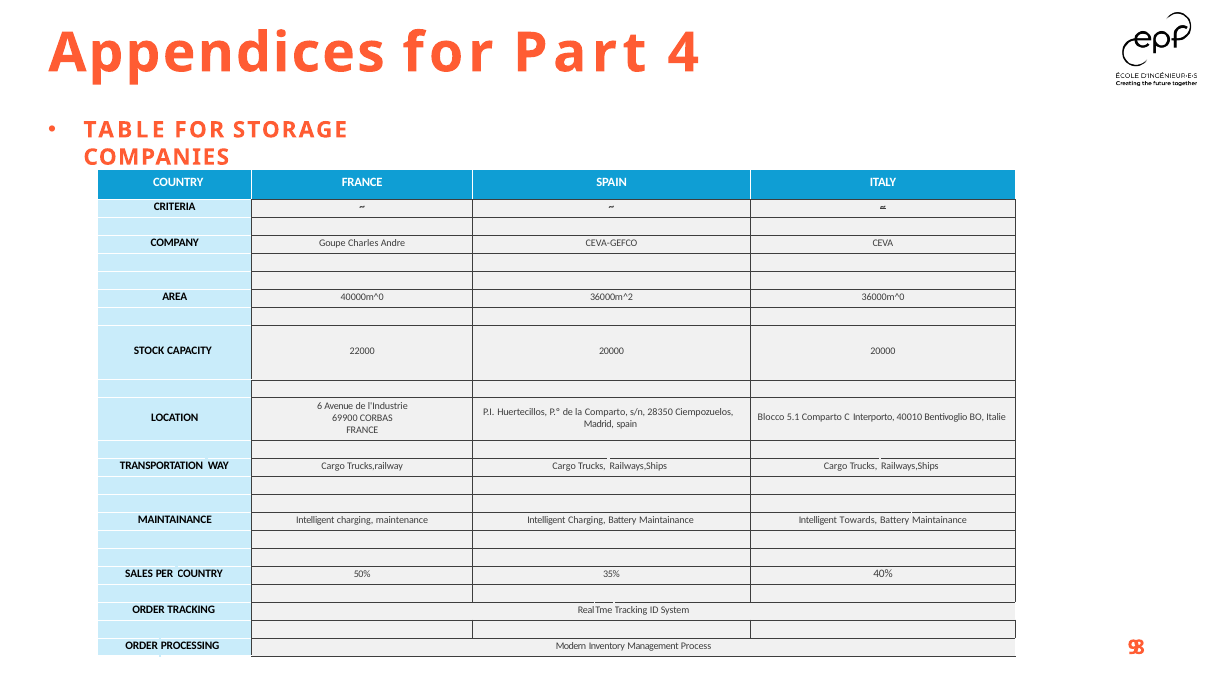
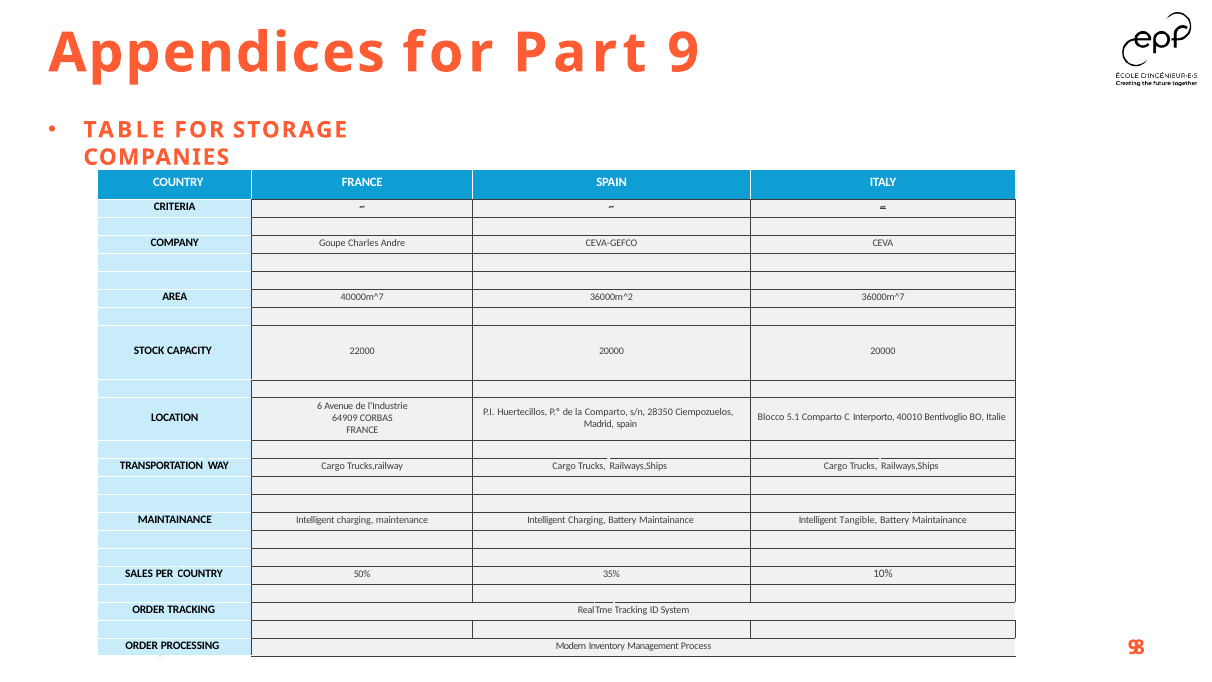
4: 4 -> 9 (683, 53)
40000m^0: 40000m^0 -> 40000m^7 (362, 297)
36000m^0: 36000m^0 -> 36000m^7 (883, 297)
69900: 69900 -> 64909 (345, 418)
Towards: Towards -> Tangible (858, 520)
40%: 40% -> 10% (883, 573)
